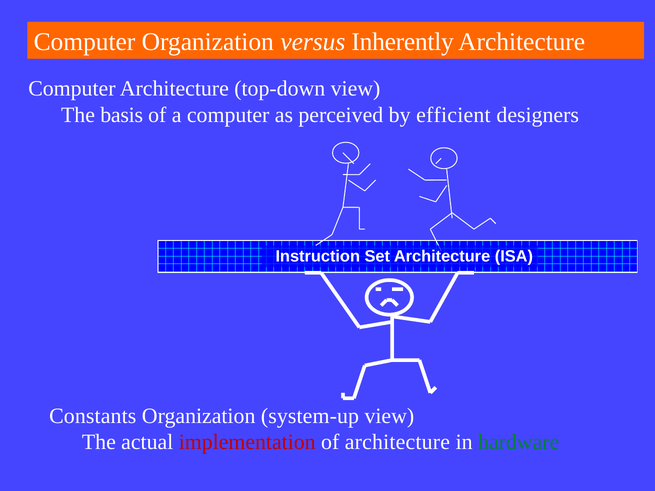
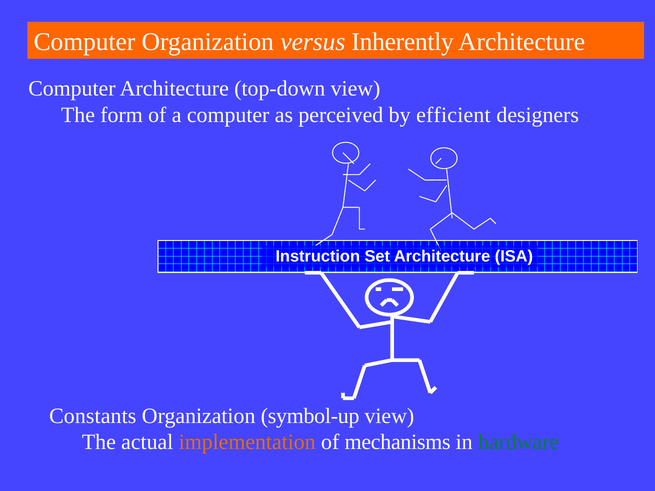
basis: basis -> form (122, 115)
system-up: system-up -> symbol-up (310, 416)
implementation colour: red -> orange (247, 442)
of architecture: architecture -> mechanisms (398, 442)
